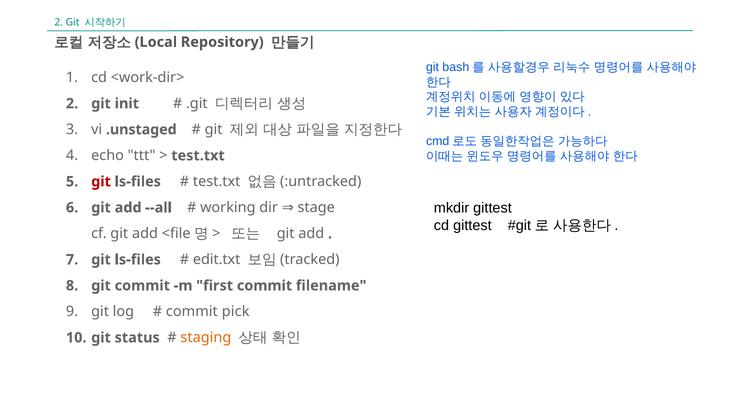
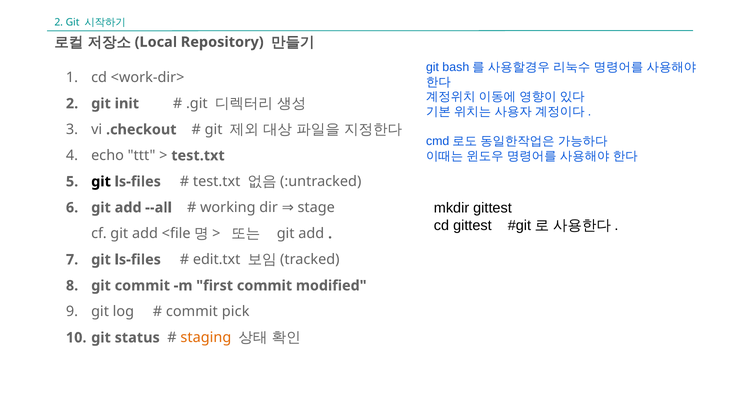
.unstaged: .unstaged -> .checkout (141, 130)
git colour: red -> black (101, 182)
filename: filename -> modified (331, 286)
